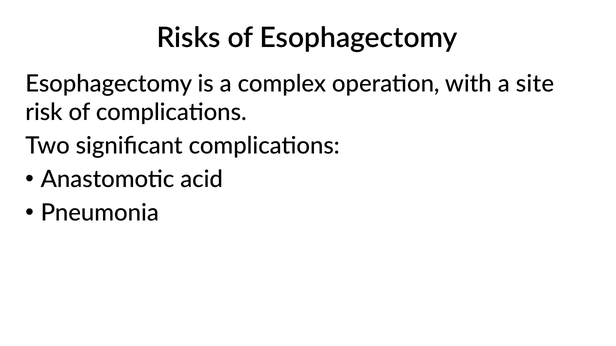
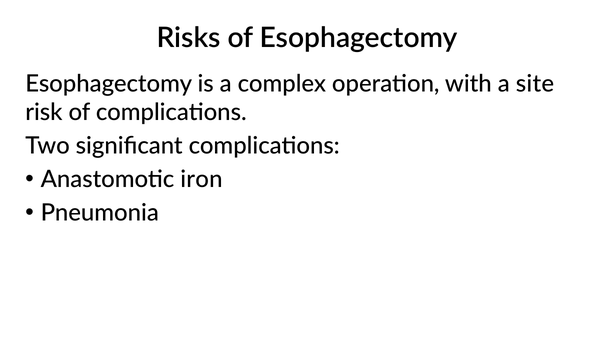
acid: acid -> iron (201, 180)
